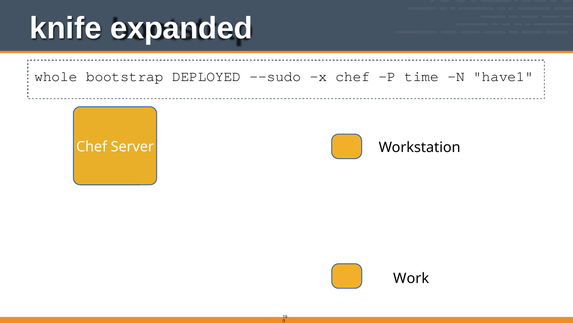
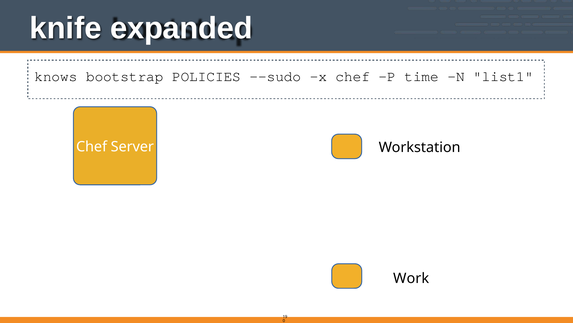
whole: whole -> knows (56, 76)
DEPLOYED: DEPLOYED -> POLICIES (207, 76)
have1: have1 -> list1 (503, 76)
